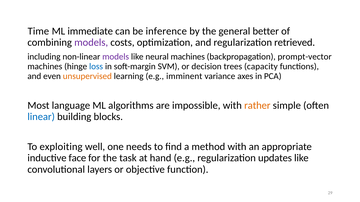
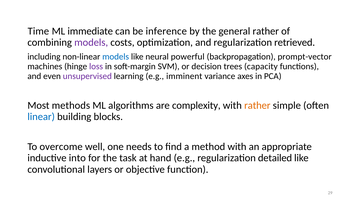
general better: better -> rather (266, 31)
models colour: purple -> blue (116, 57)
neural machines: machines -> powerful (188, 57)
loss colour: blue -> purple (96, 67)
unsupervised colour: orange -> purple (87, 76)
language: language -> methods (71, 106)
impossible: impossible -> complexity (196, 106)
exploiting: exploiting -> overcome (61, 147)
face: face -> into (77, 158)
updates: updates -> detailed (275, 158)
